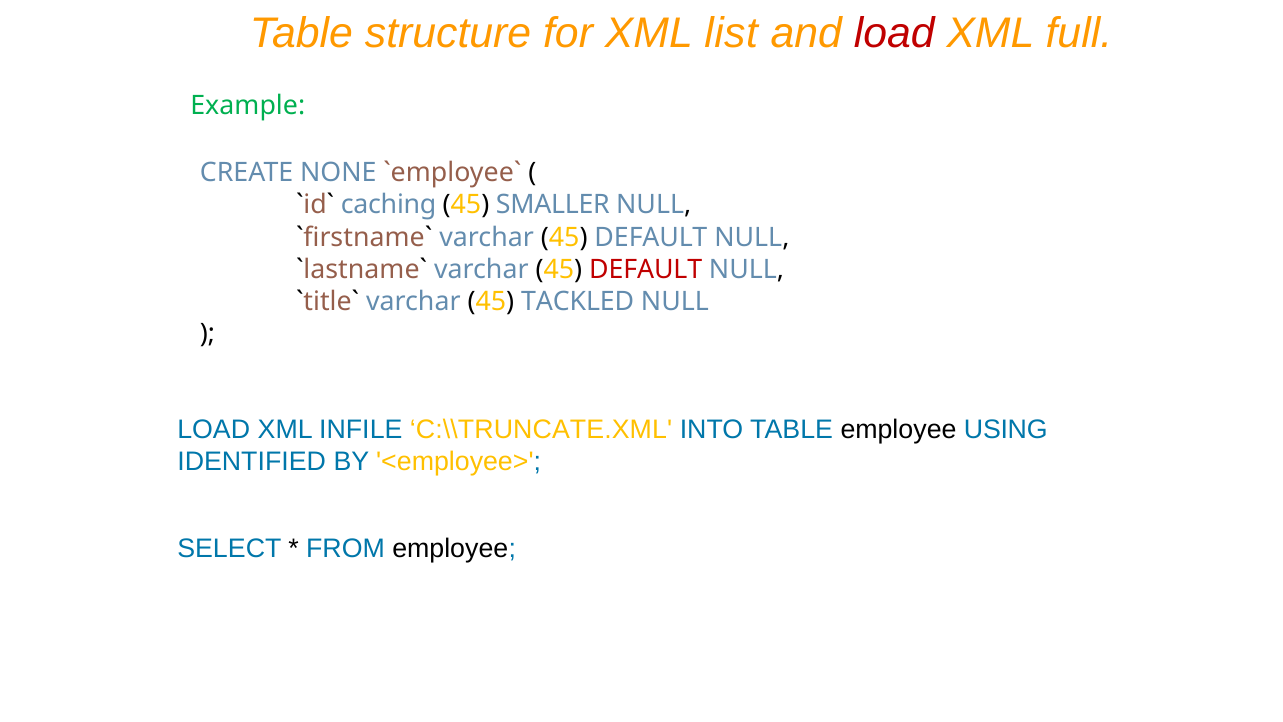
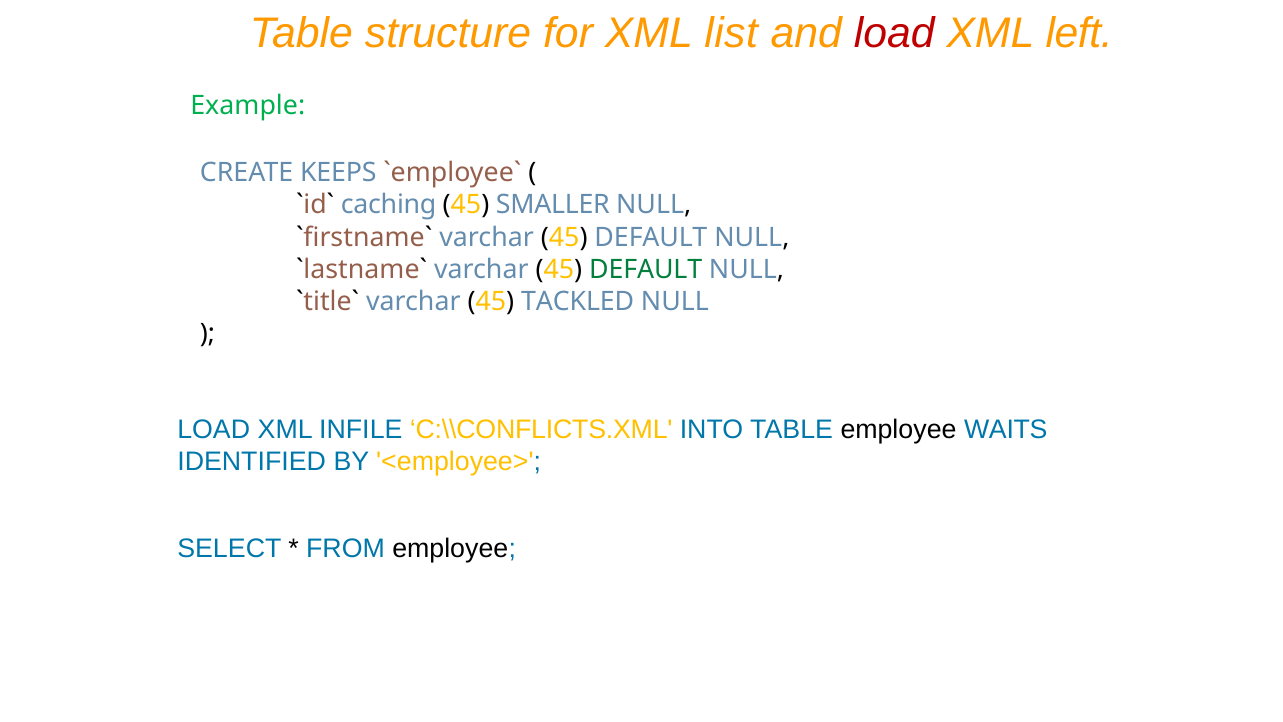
full: full -> left (1079, 33)
NONE: NONE -> KEEPS (338, 173)
DEFAULT colour: red -> green (646, 269)
C:\\TRUNCATE.XML: C:\\TRUNCATE.XML -> C:\\CONFLICTS.XML (541, 429)
USING: USING -> WAITS (1006, 429)
